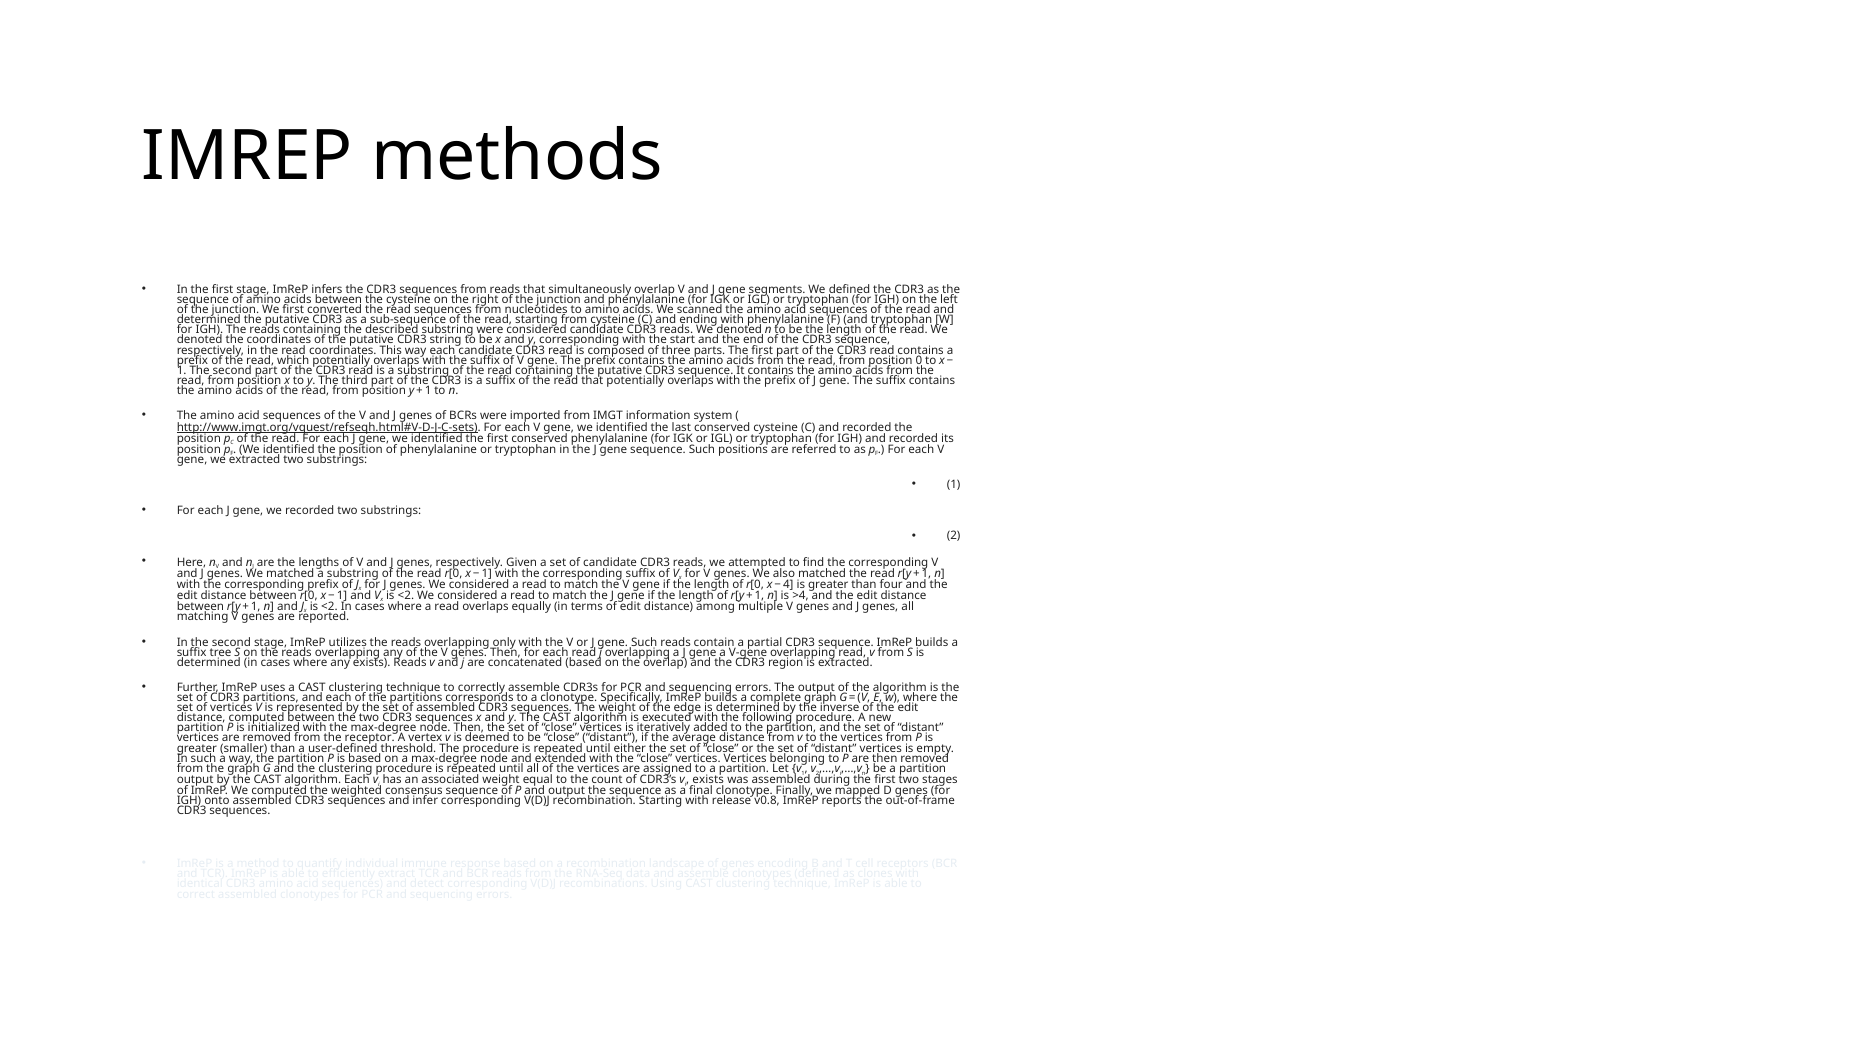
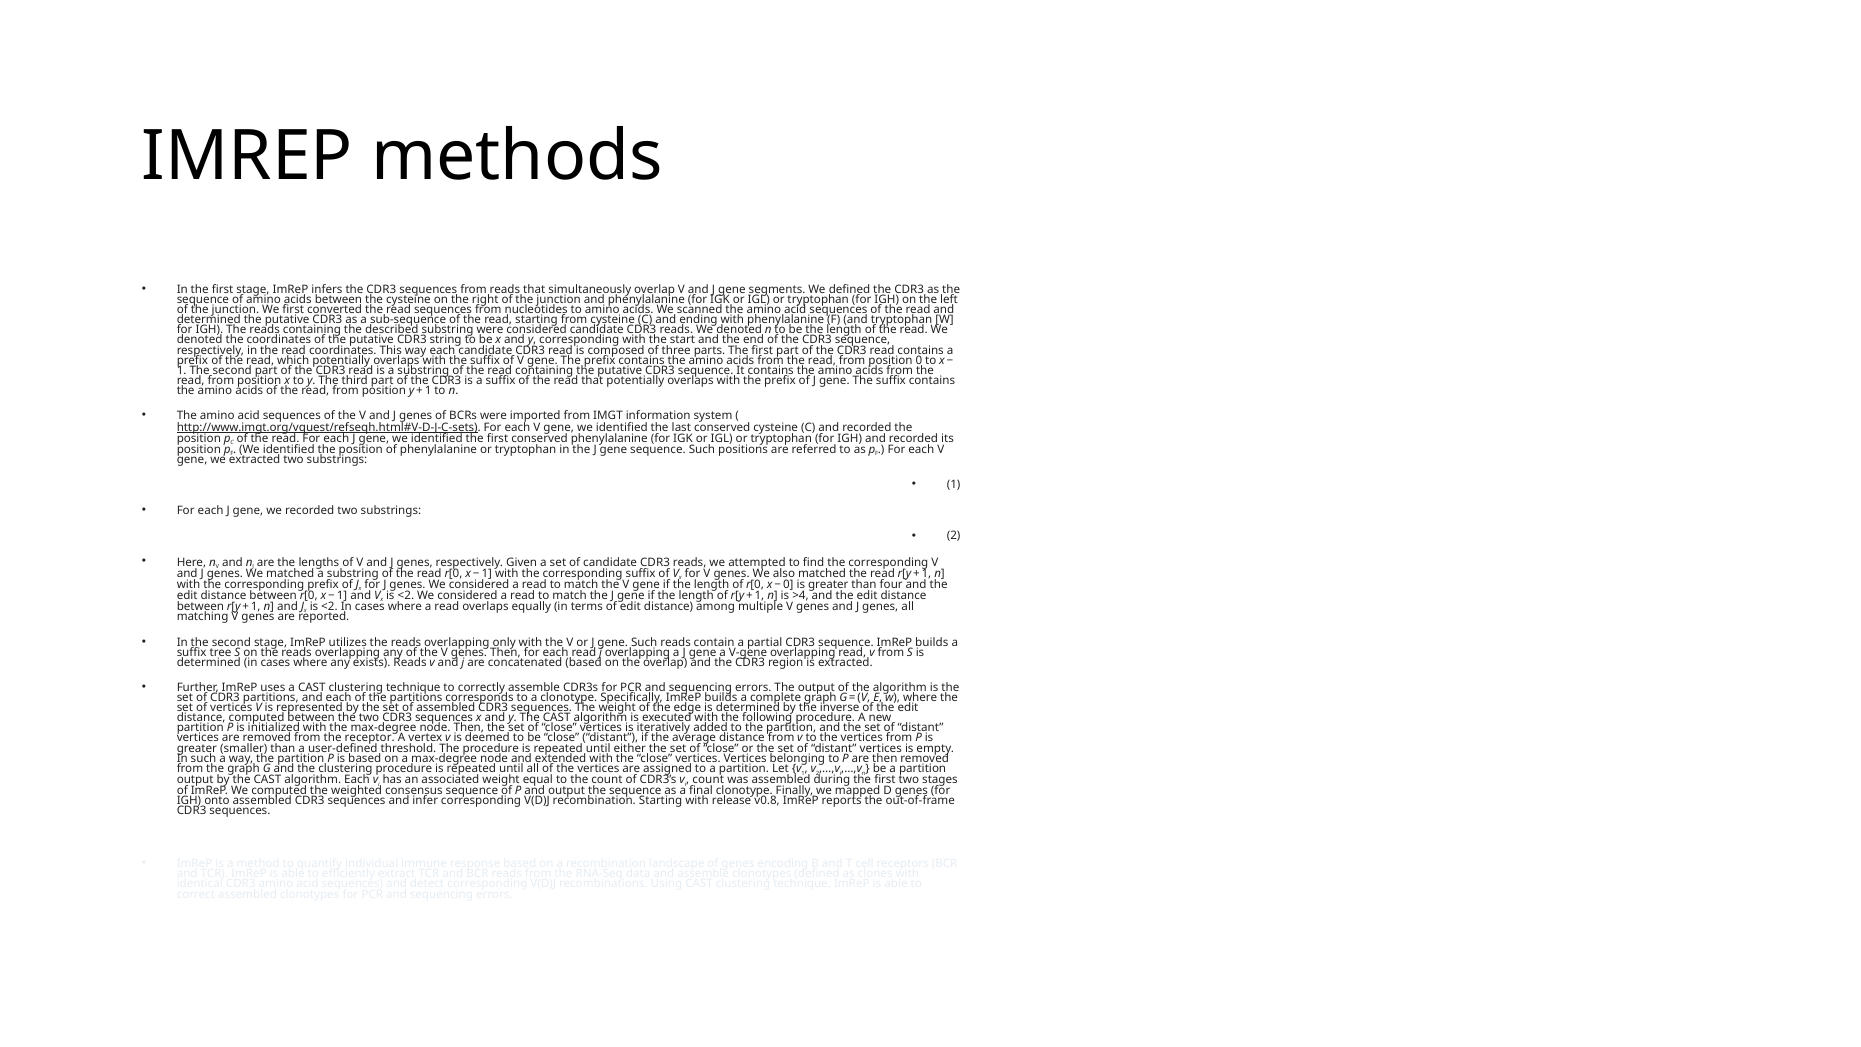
4: 4 -> 0 (788, 584)
exists: exists -> count (708, 780)
